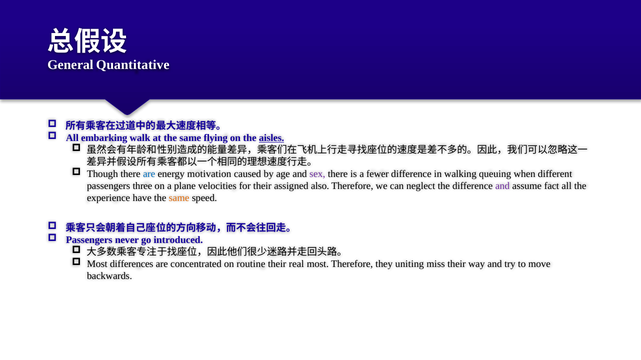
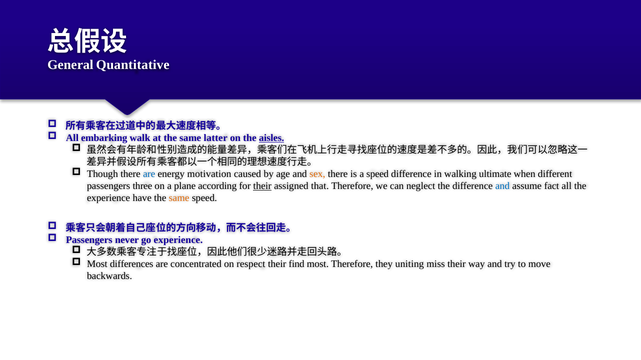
flying: flying -> latter (216, 138)
sex colour: purple -> orange (317, 174)
a fewer: fewer -> speed (378, 174)
queuing: queuing -> ultimate (495, 174)
velocities: velocities -> according (217, 186)
their underline: none -> present (262, 186)
also: also -> that (320, 186)
and colour: purple -> blue (502, 186)
go introduced: introduced -> experience (178, 240)
routine: routine -> respect (251, 264)
real: real -> find (297, 264)
